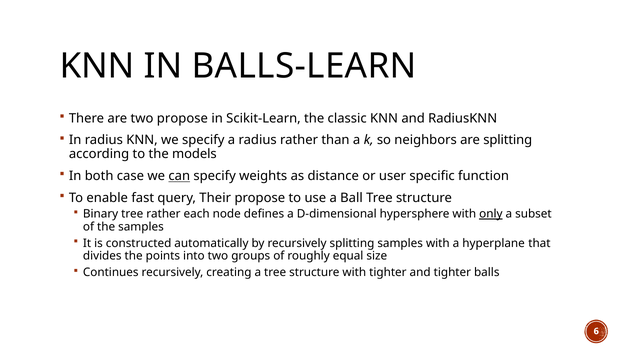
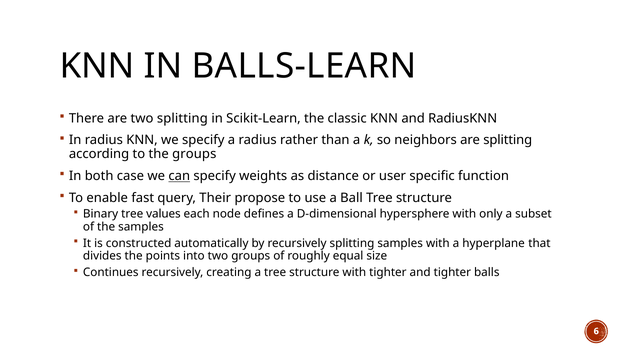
two propose: propose -> splitting (182, 118)
the models: models -> groups (194, 154)
tree rather: rather -> values (163, 214)
only underline: present -> none (491, 214)
